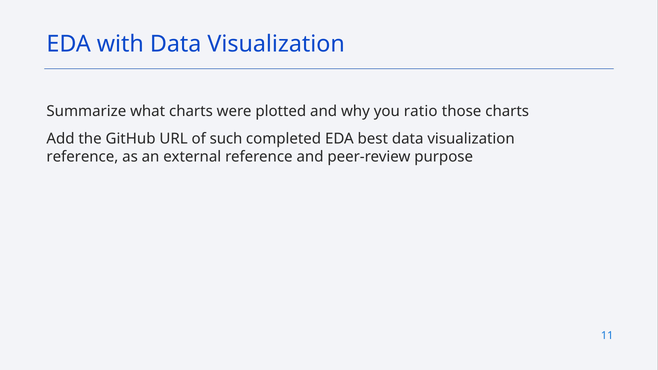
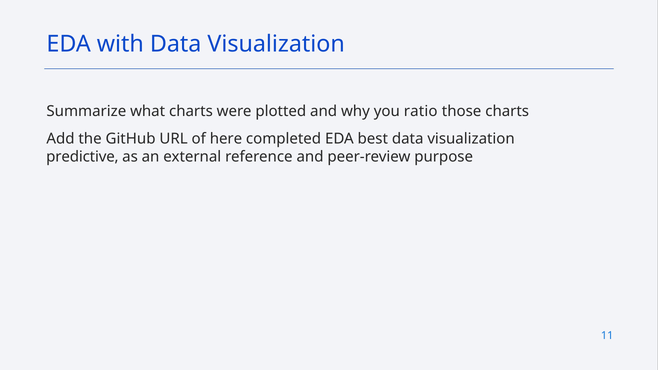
such: such -> here (226, 139)
reference: reference -> predictive (82, 157)
